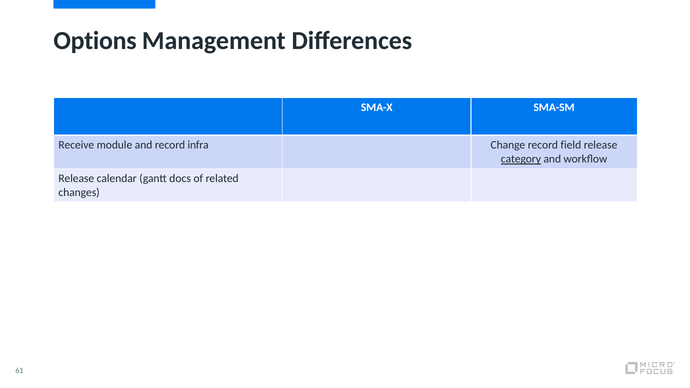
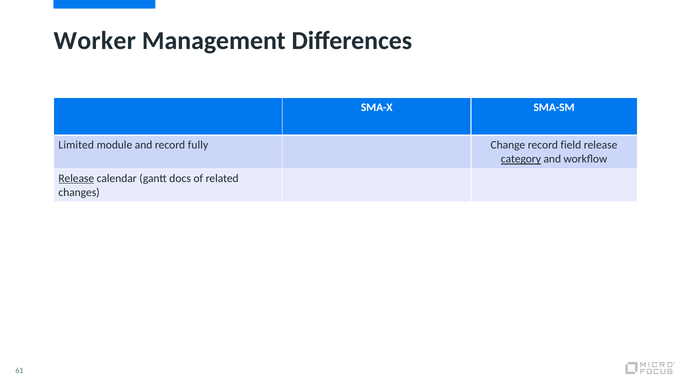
Options: Options -> Worker (95, 41)
Receive: Receive -> Limited (76, 145)
infra: infra -> fully (198, 145)
Release underline: none -> present (76, 178)
